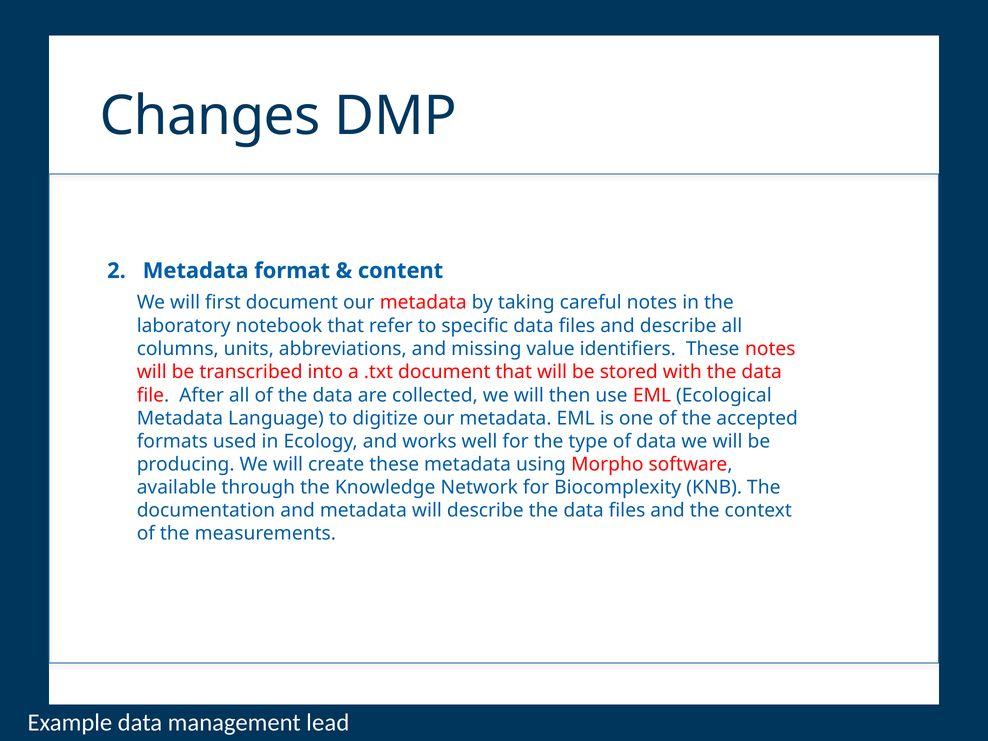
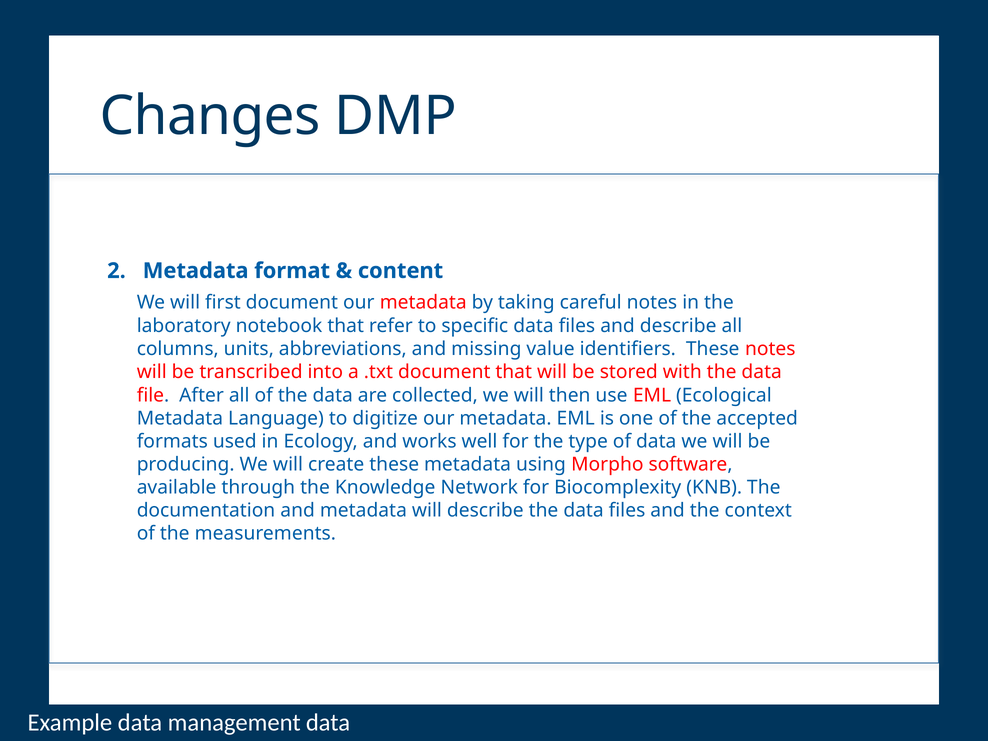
management lead: lead -> data (328, 722)
